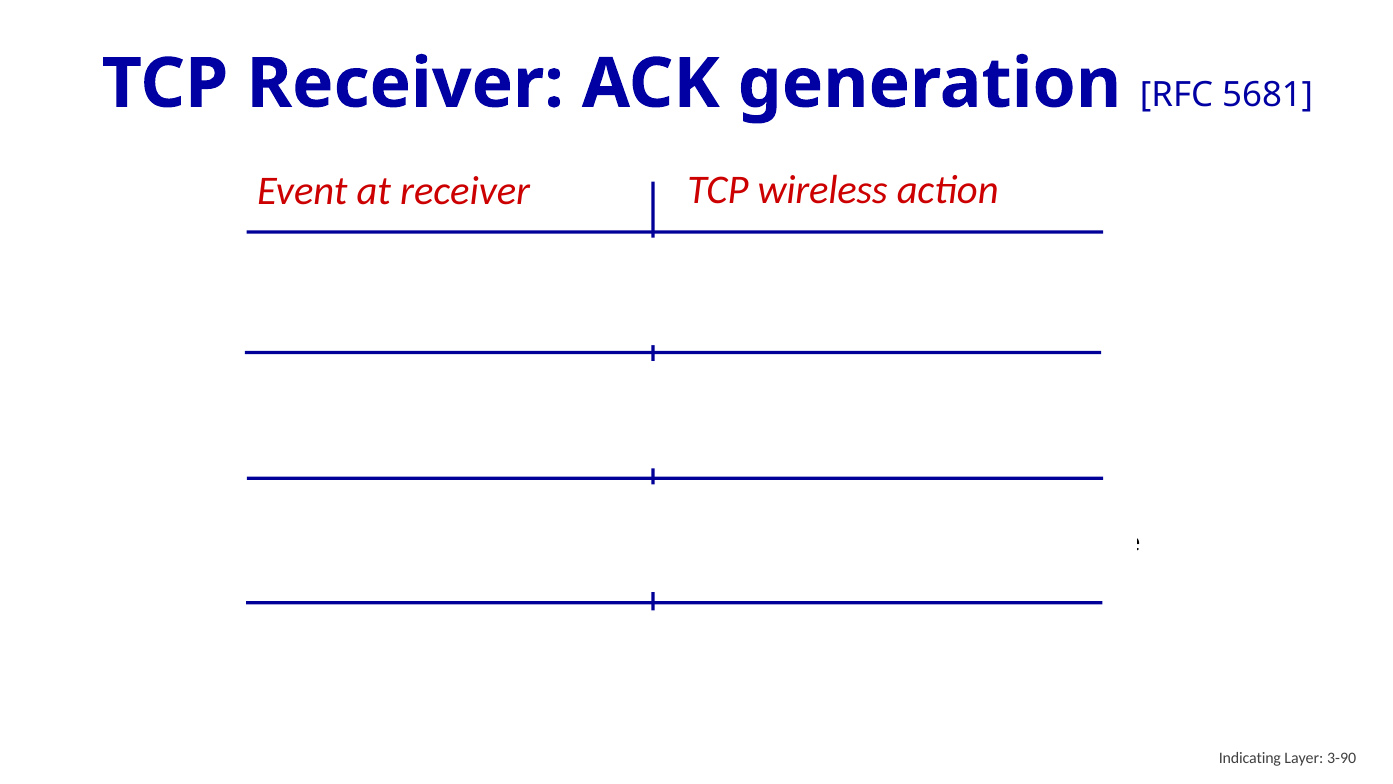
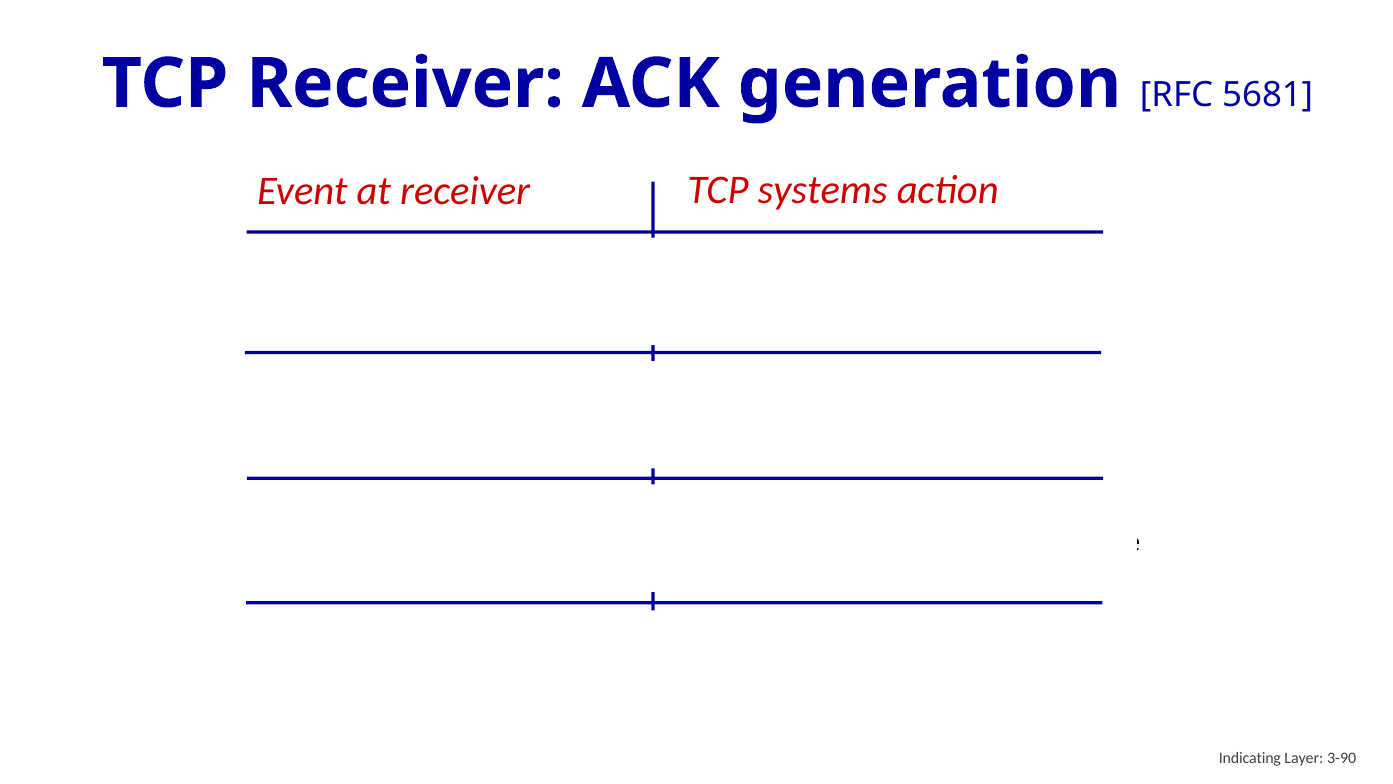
wireless: wireless -> systems (823, 190)
